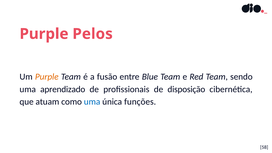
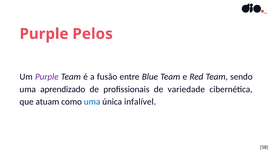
Purple colour: orange -> purple (47, 77)
disposição: disposição -> variedade (186, 89)
funções: funções -> infalível (140, 102)
